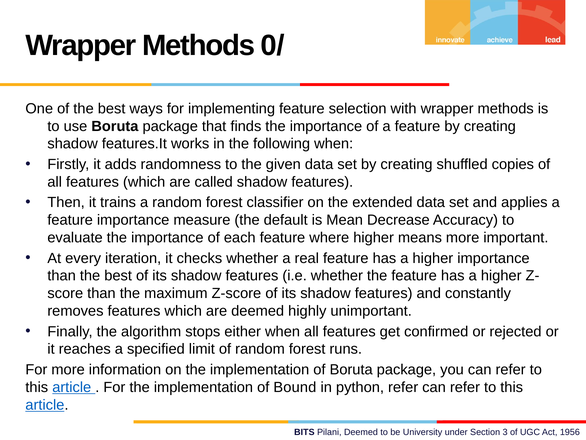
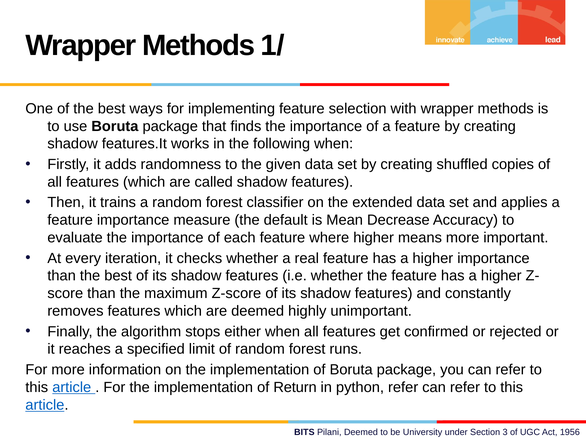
0/: 0/ -> 1/ (273, 45)
Bound: Bound -> Return (295, 387)
